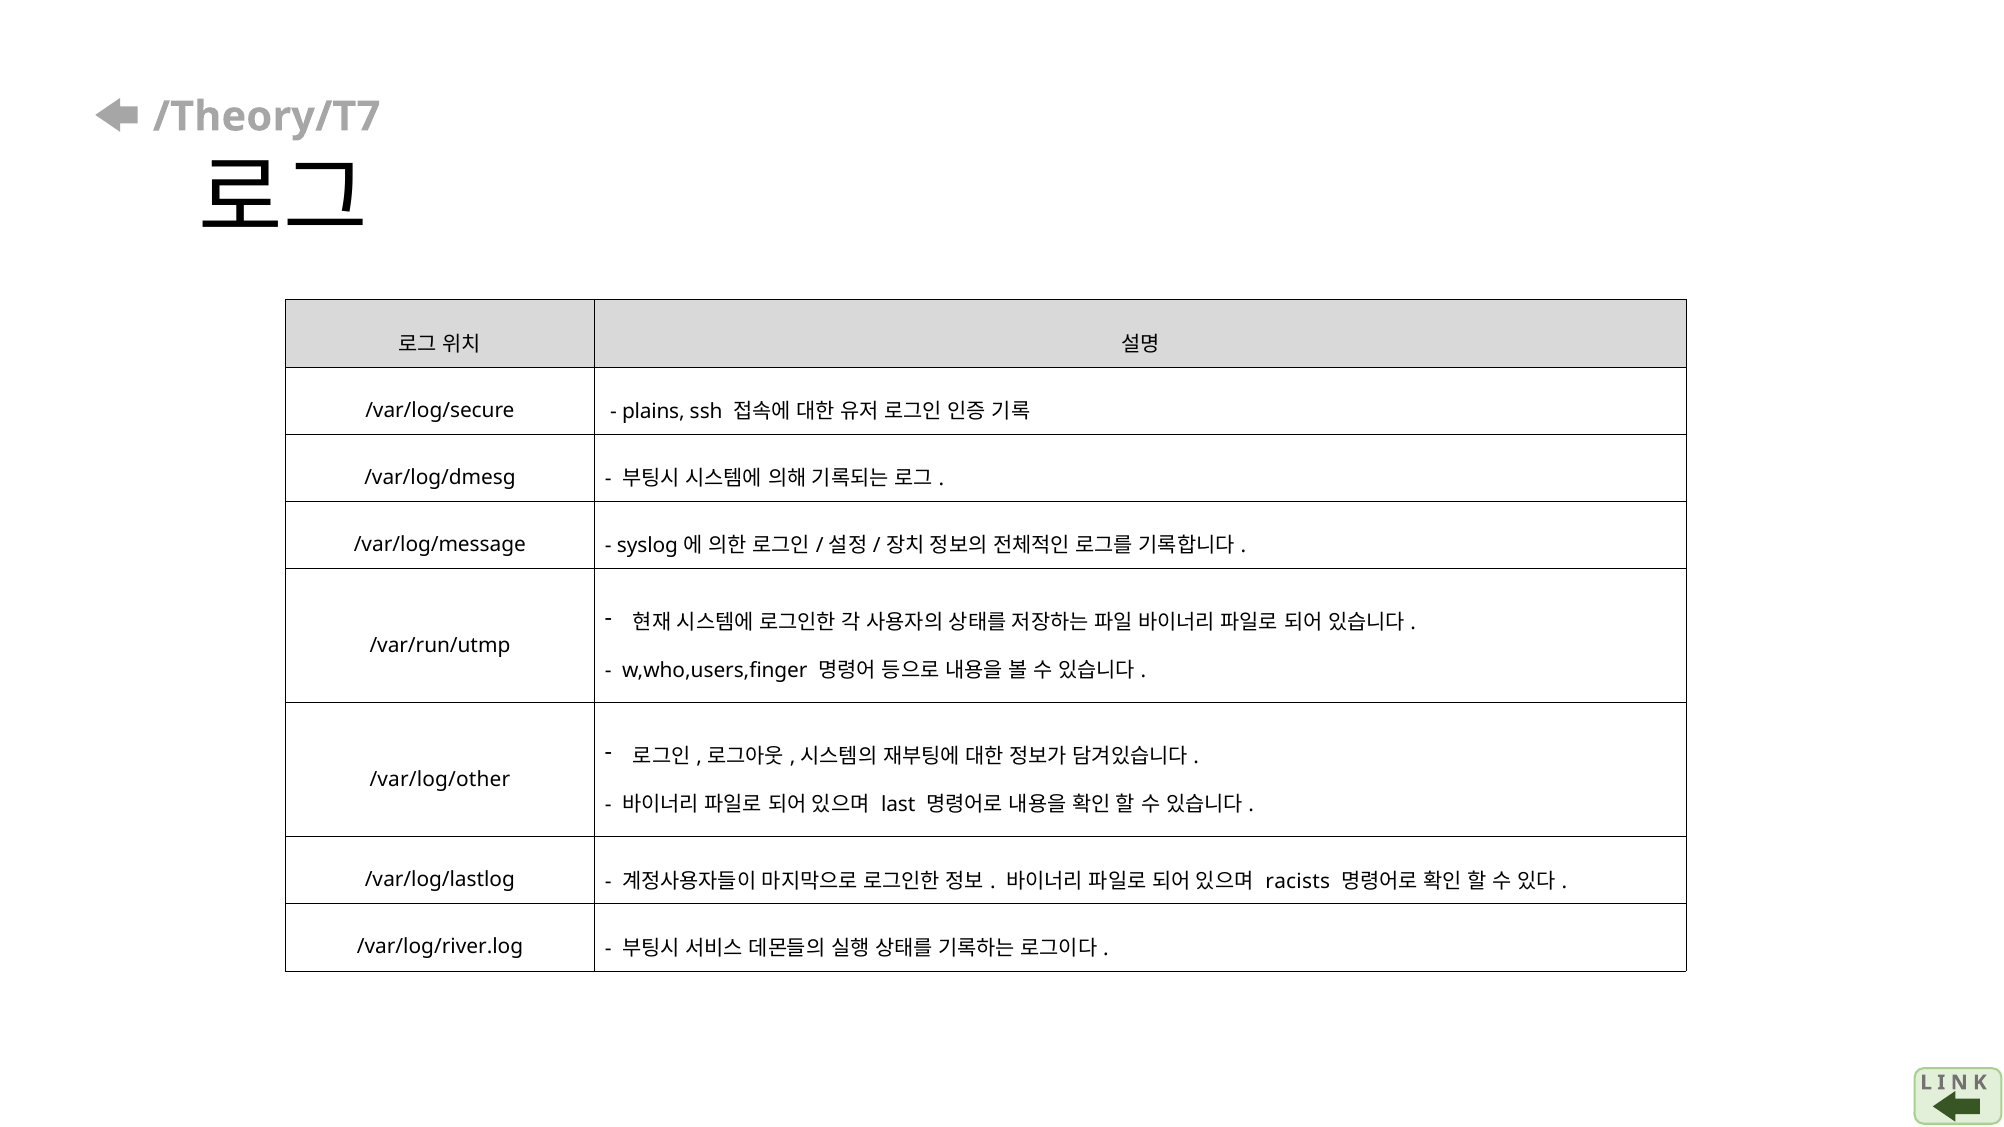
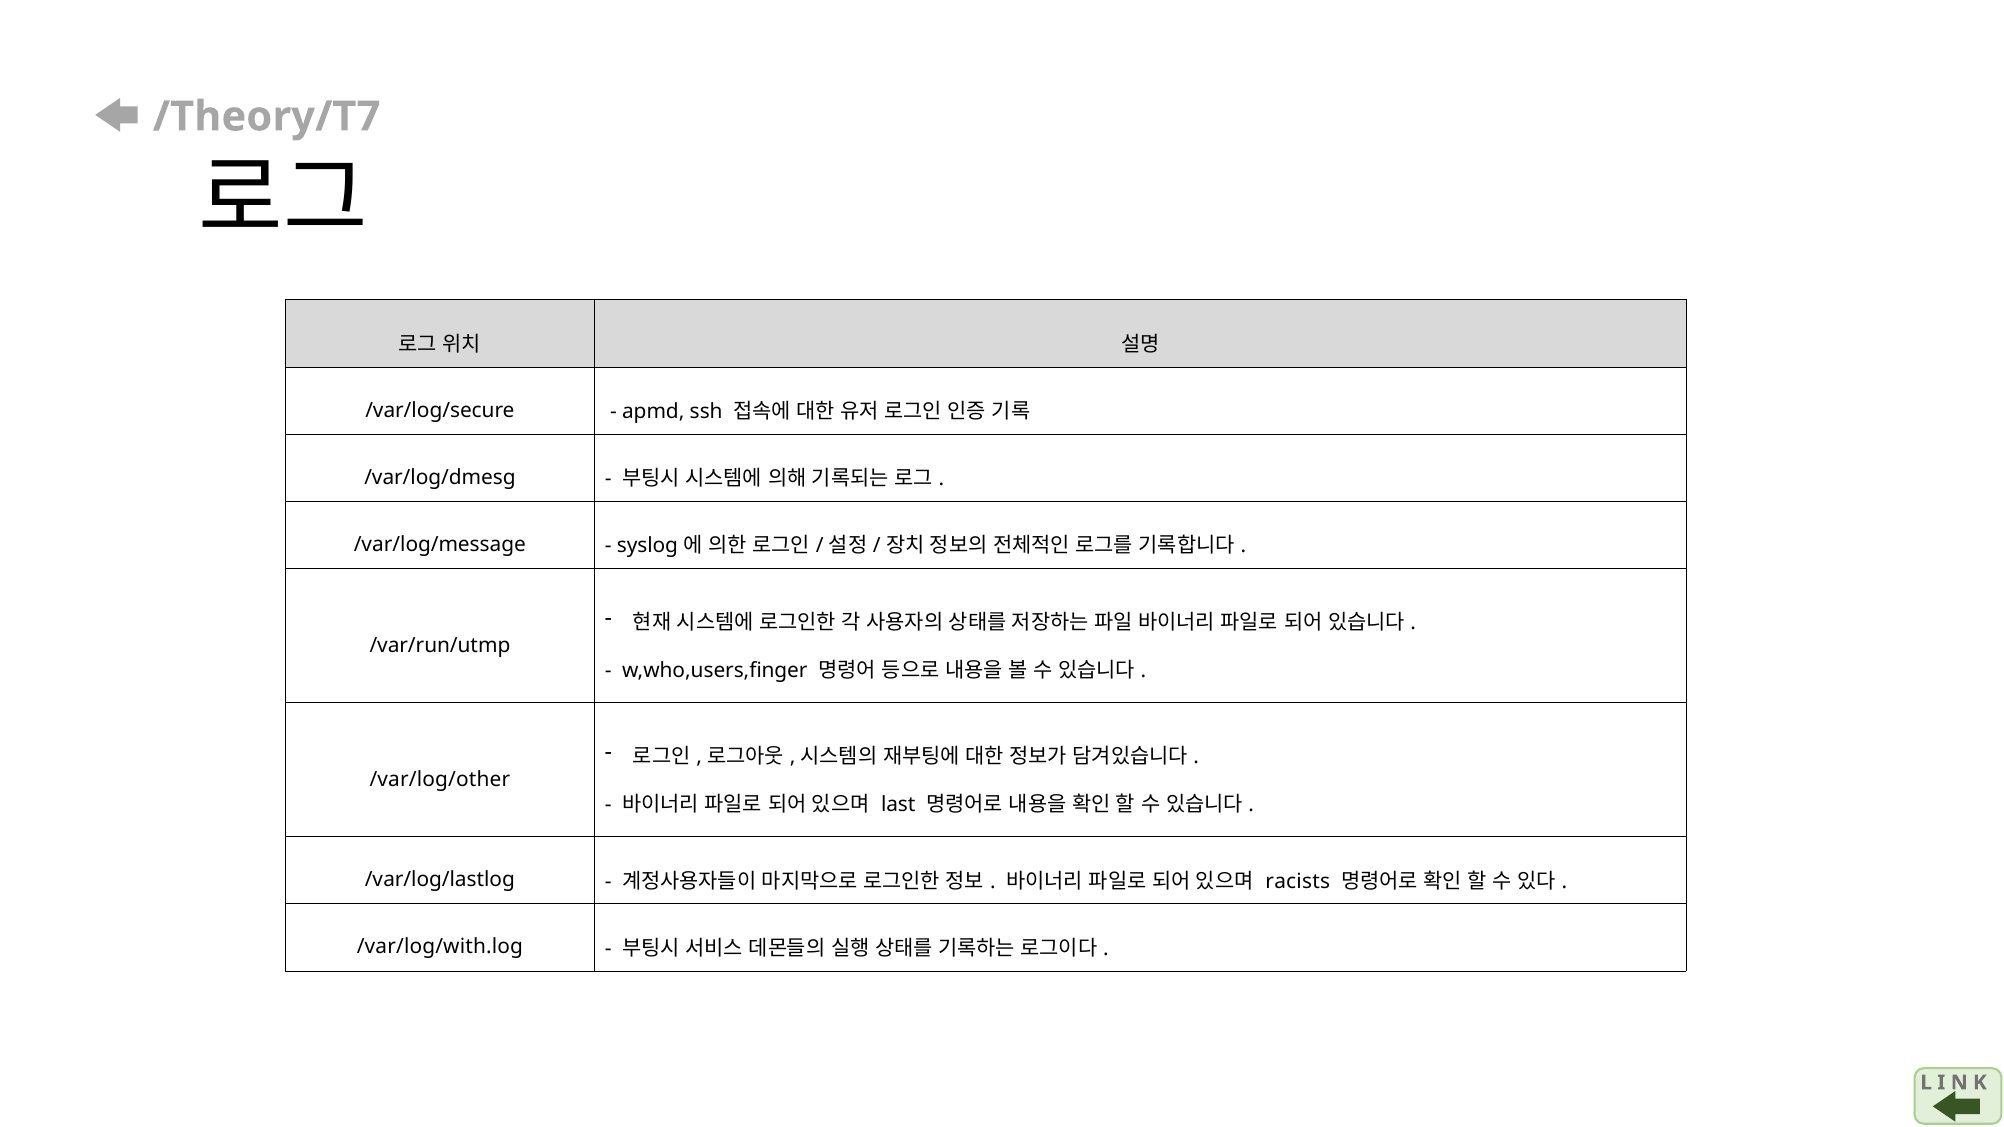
plains: plains -> apmd (653, 412)
/var/log/river.log: /var/log/river.log -> /var/log/with.log (440, 947)
